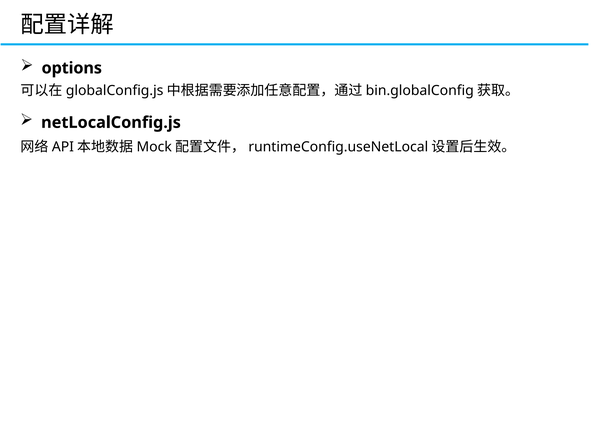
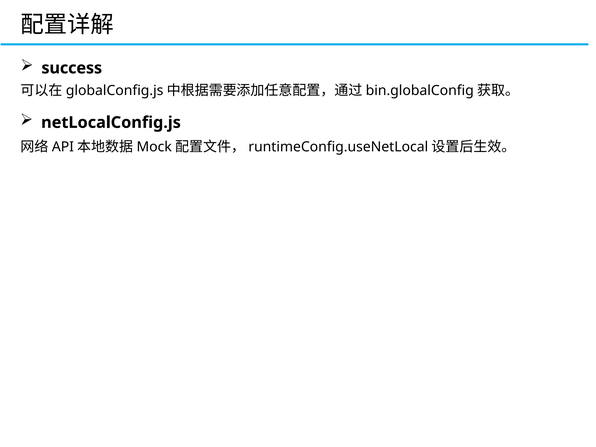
options: options -> success (72, 68)
